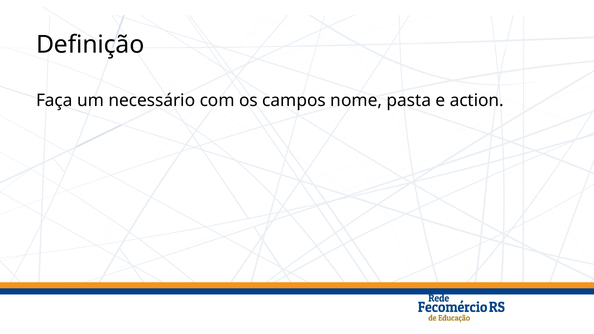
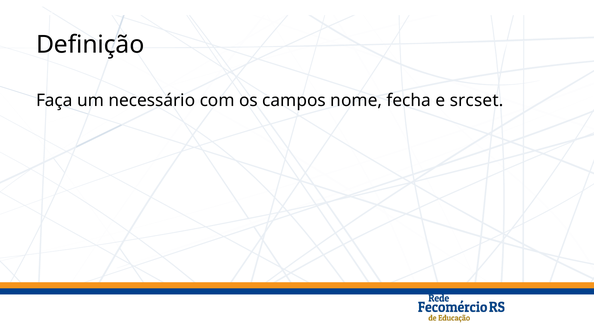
pasta: pasta -> fecha (409, 100)
action: action -> srcset (477, 100)
